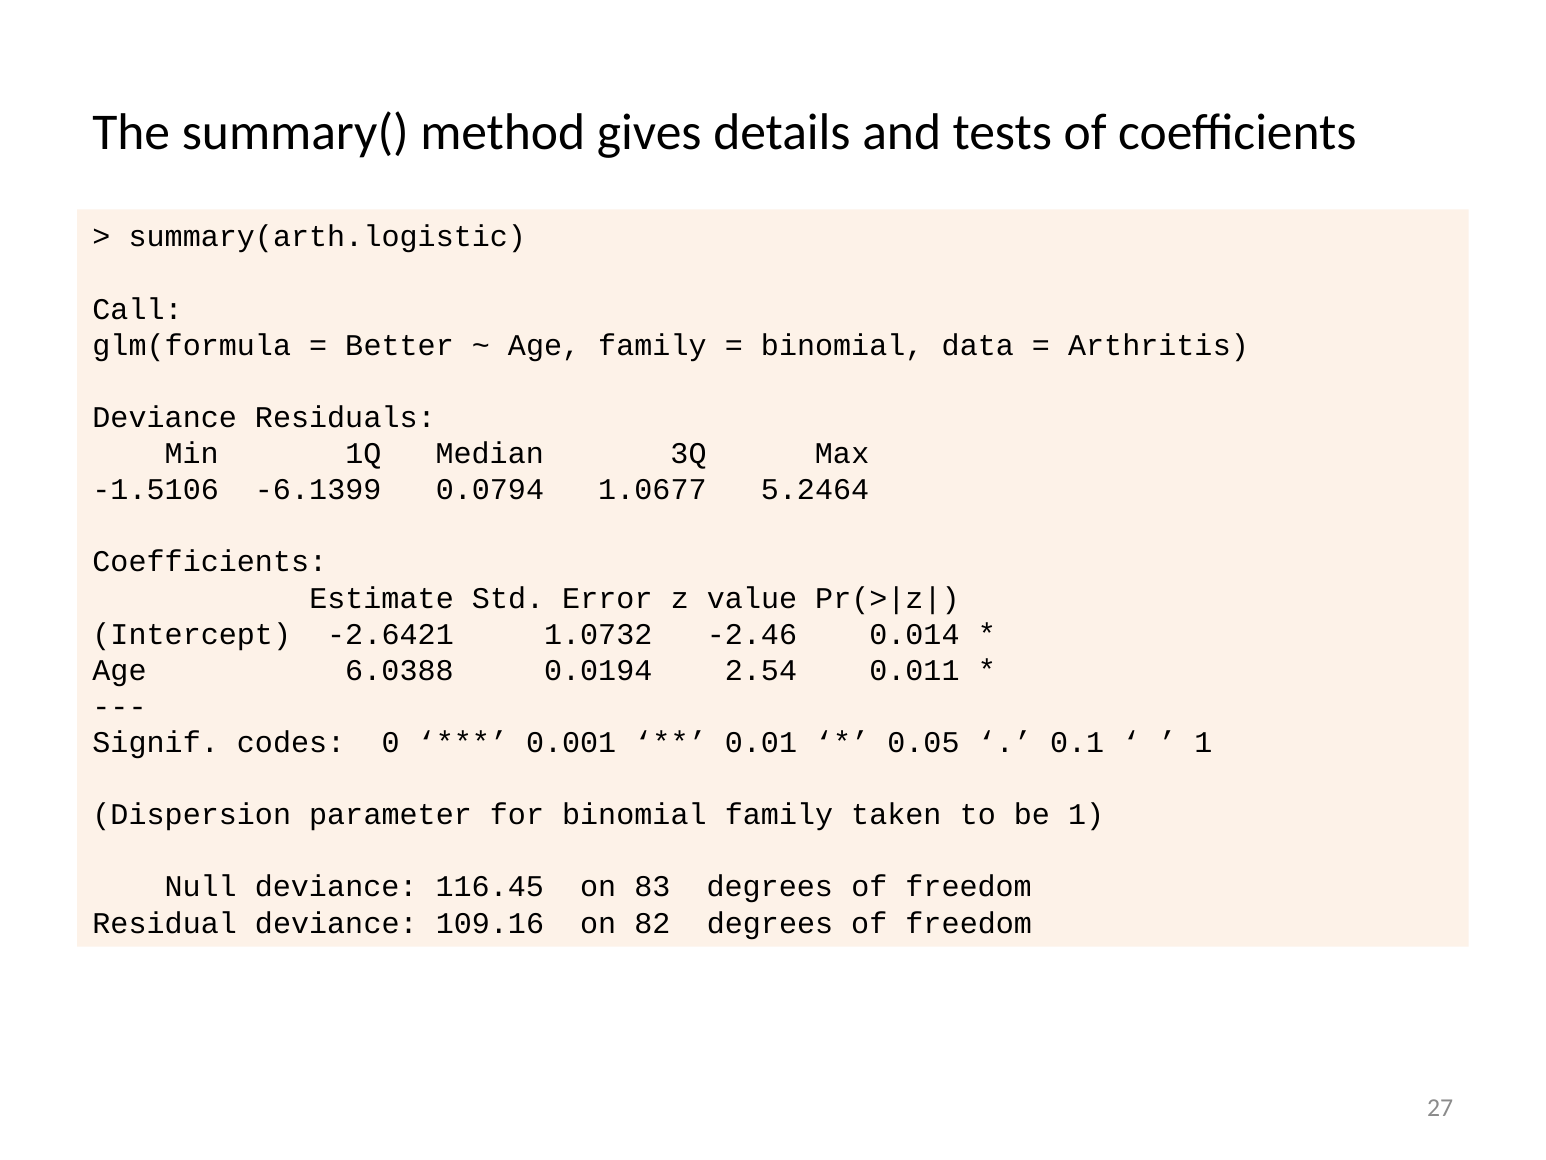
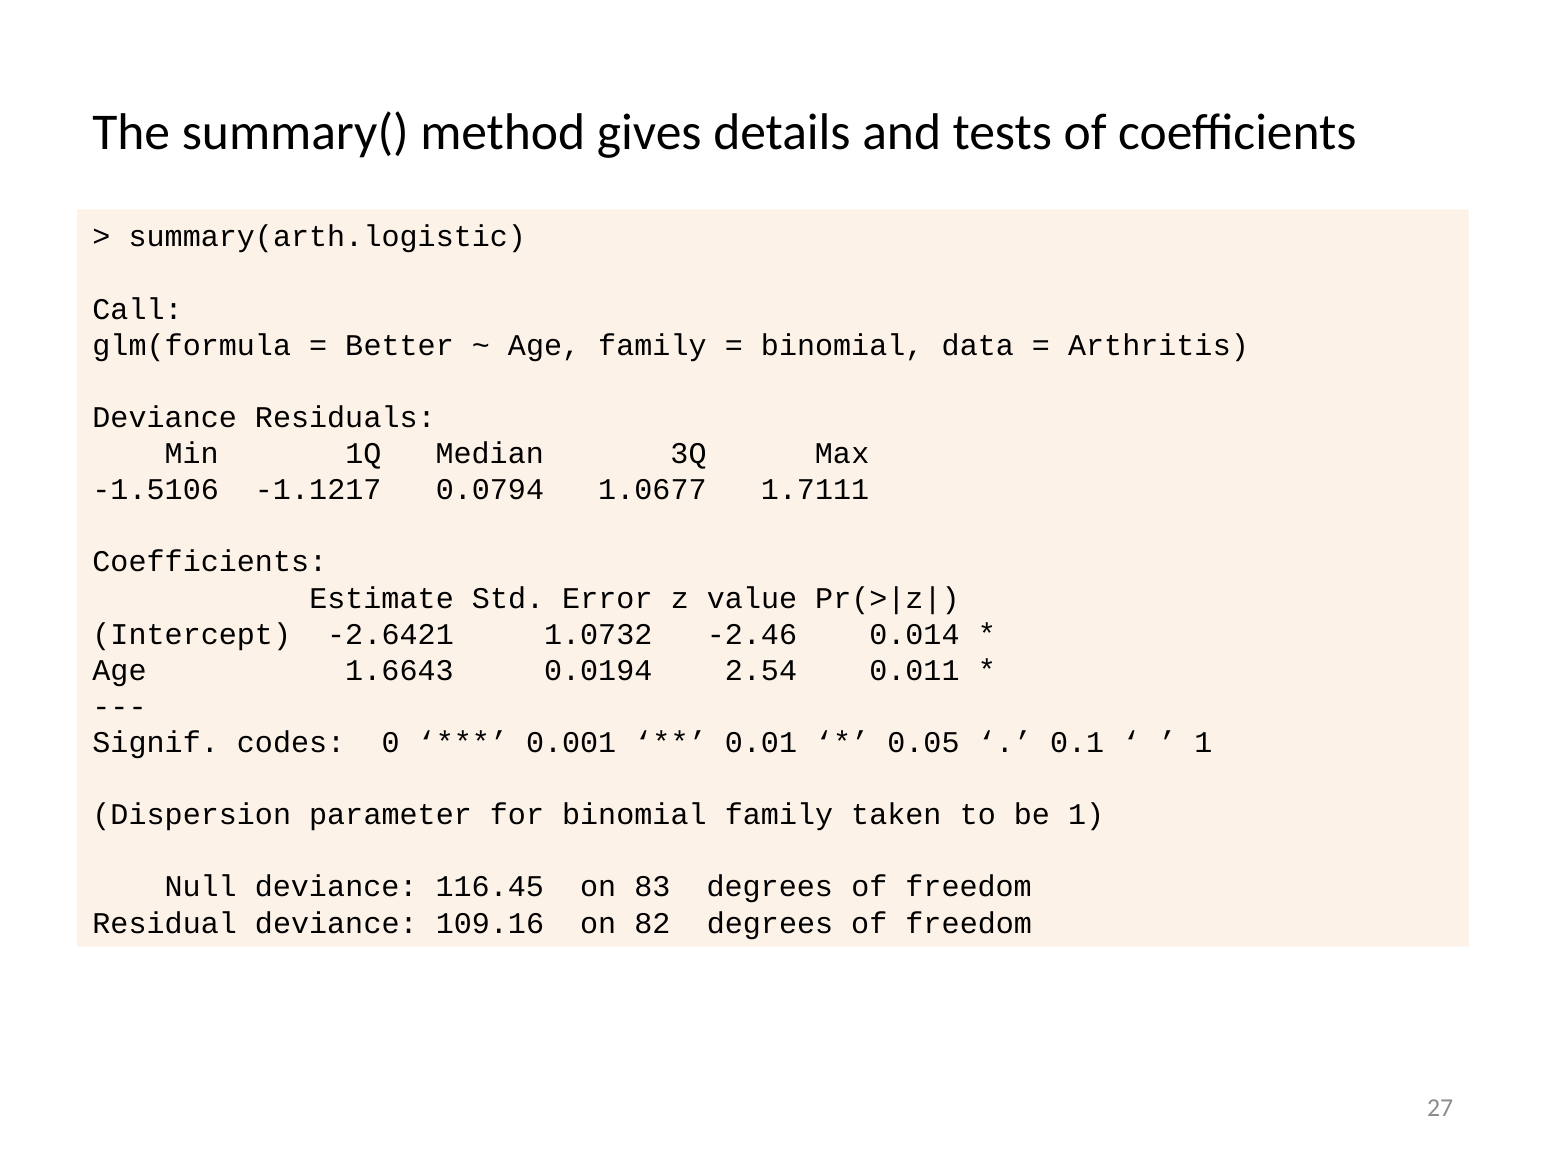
-6.1399: -6.1399 -> -1.1217 (318, 490)
5.2464: 5.2464 -> 1.7111 (815, 490)
6.0388: 6.0388 -> 1.6643 (400, 670)
